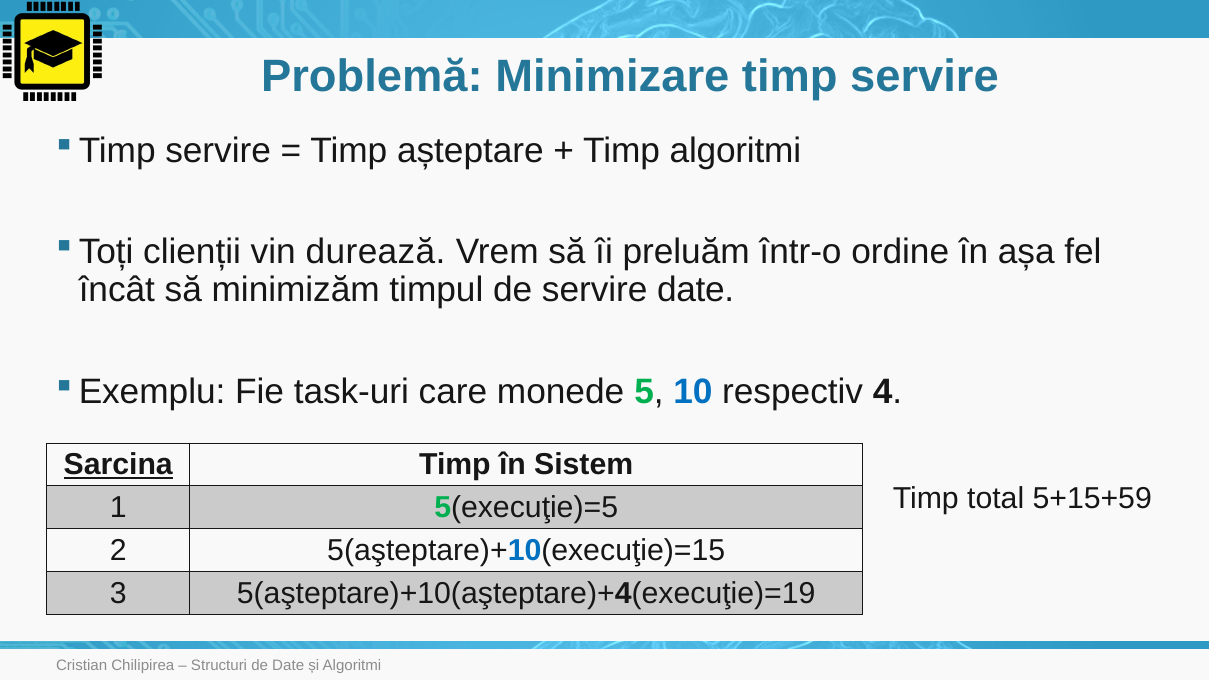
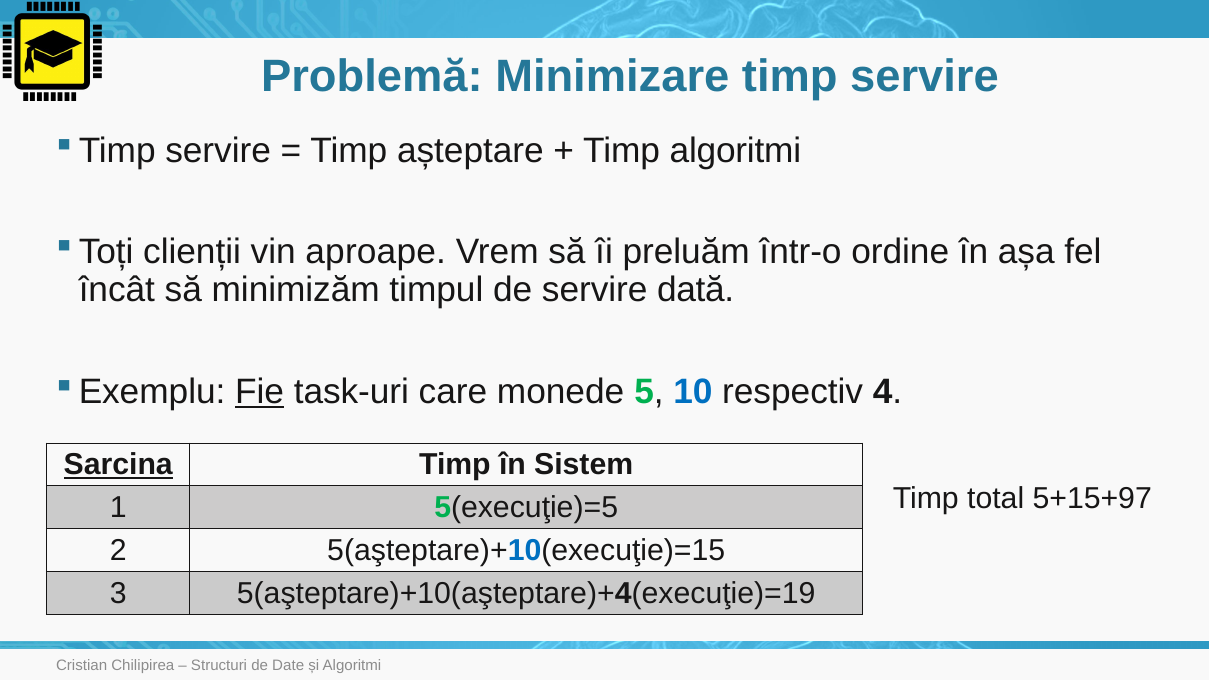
durează: durează -> aproape (376, 252)
servire date: date -> dată (696, 290)
Fie underline: none -> present (260, 392)
5+15+59: 5+15+59 -> 5+15+97 (1092, 499)
